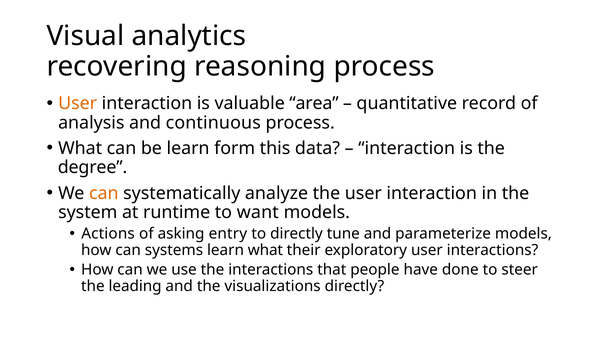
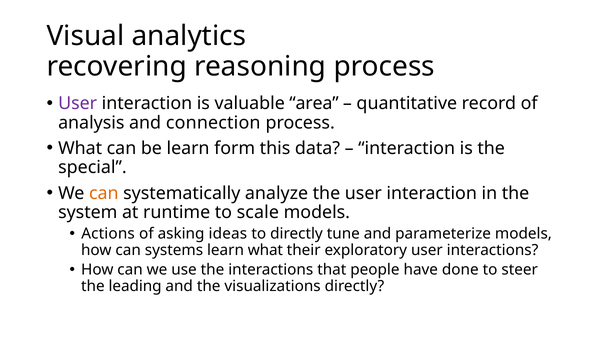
User colour: orange -> purple (78, 103)
continuous: continuous -> connection (213, 123)
degree: degree -> special (92, 168)
want: want -> scale (258, 213)
entry: entry -> ideas (228, 234)
